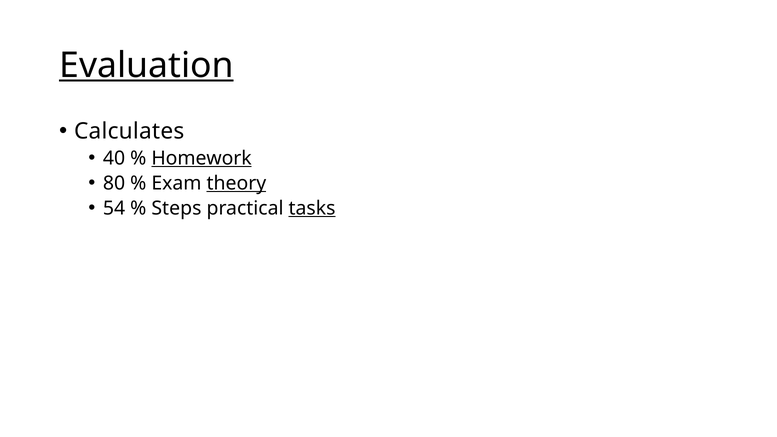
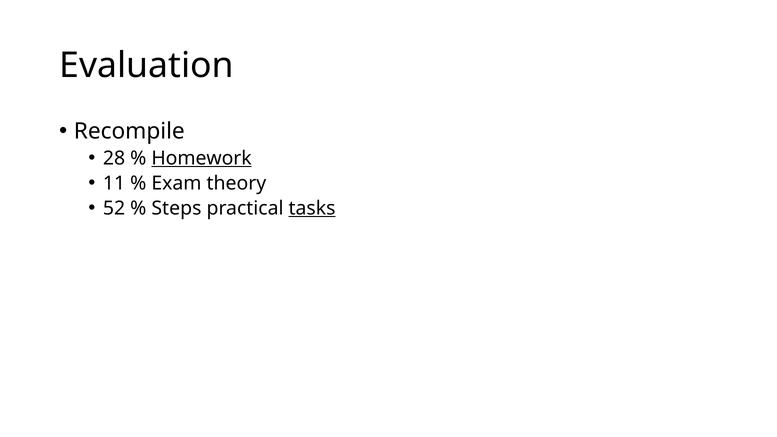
Evaluation underline: present -> none (146, 65)
Calculates: Calculates -> Recompile (129, 131)
40: 40 -> 28 (114, 158)
80: 80 -> 11 (114, 183)
theory underline: present -> none (236, 183)
54: 54 -> 52 (114, 208)
